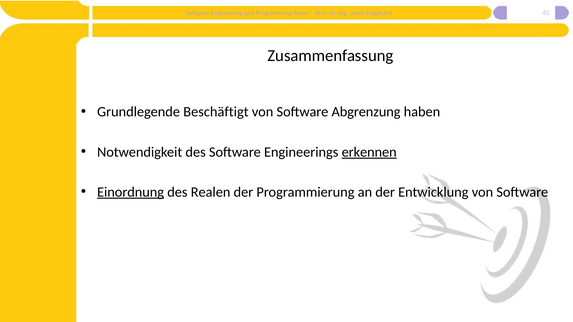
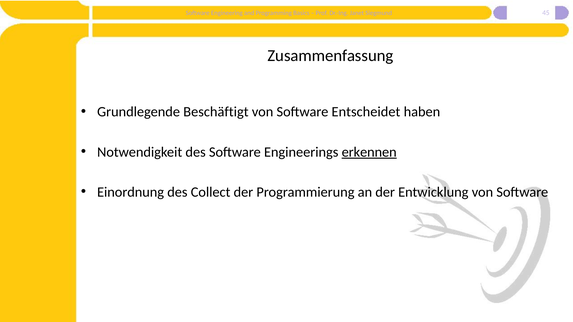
Abgrenzung: Abgrenzung -> Entscheidet (366, 112)
Einordnung underline: present -> none (131, 192)
Realen: Realen -> Collect (211, 192)
